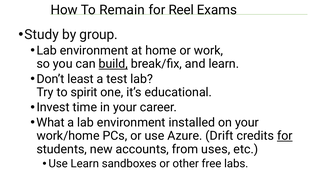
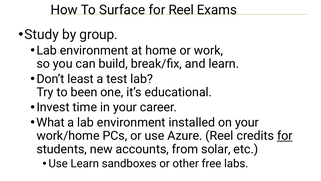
Remain: Remain -> Surface (122, 10)
build underline: present -> none (113, 64)
spirit: spirit -> been (84, 92)
Azure Drift: Drift -> Reel (219, 136)
uses: uses -> solar (216, 149)
